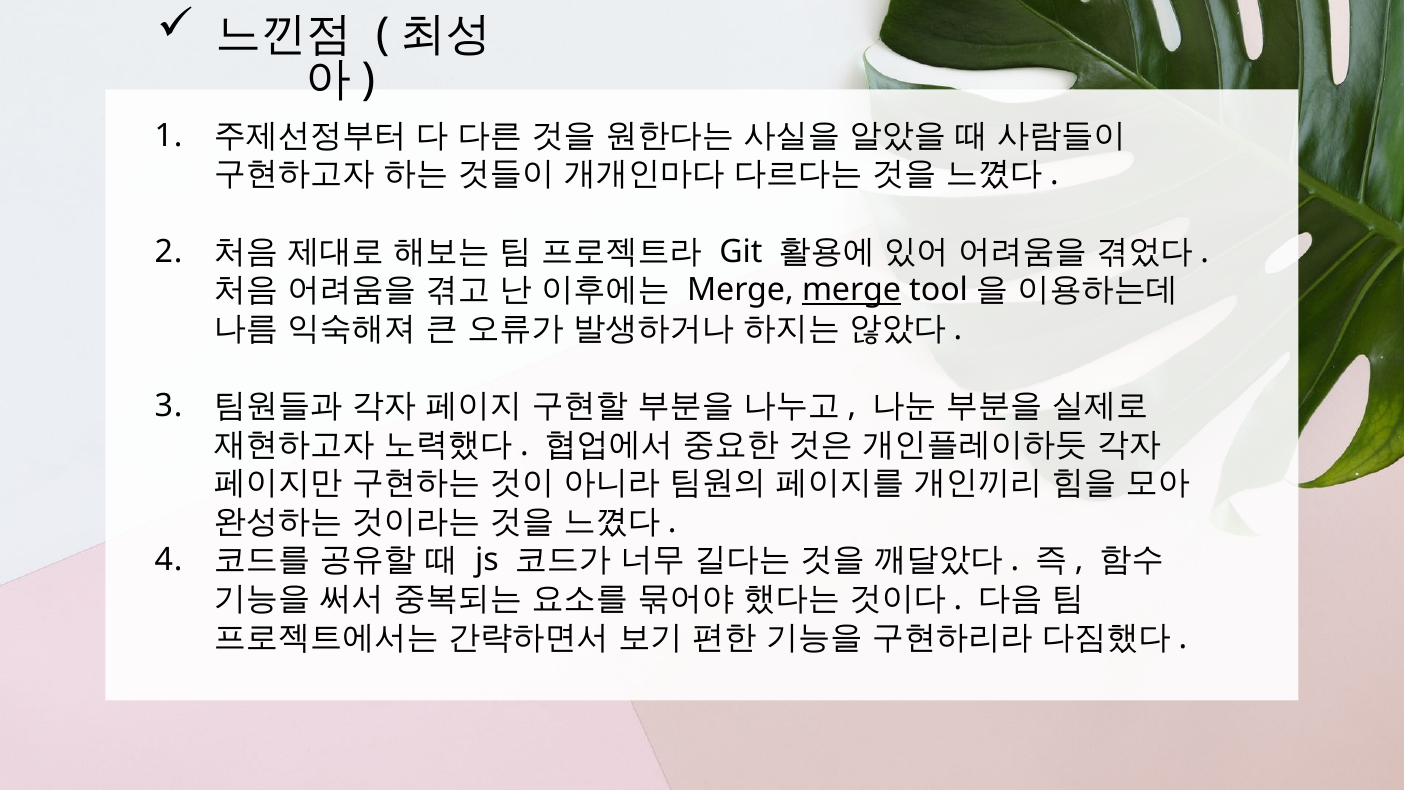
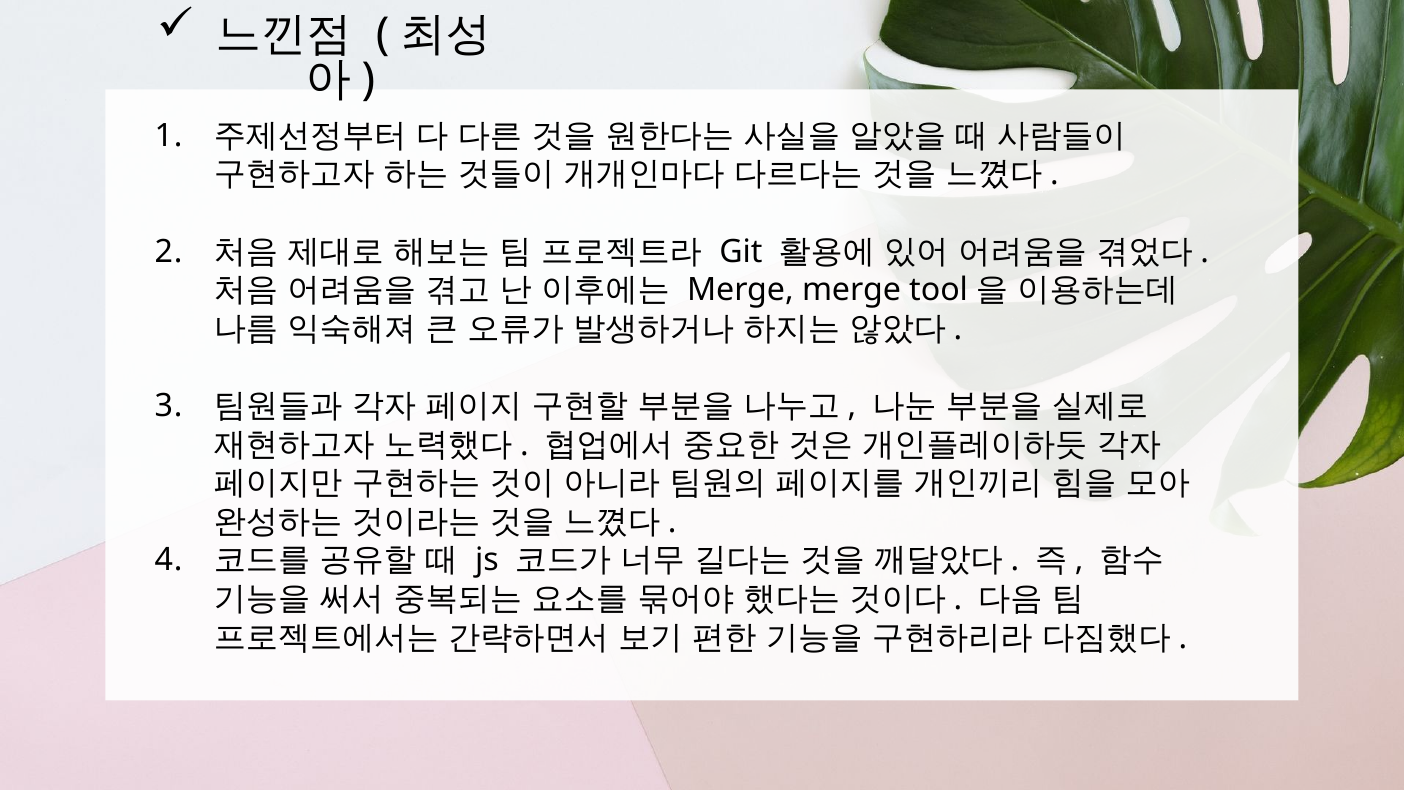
merge underline: present -> none (852, 290)
